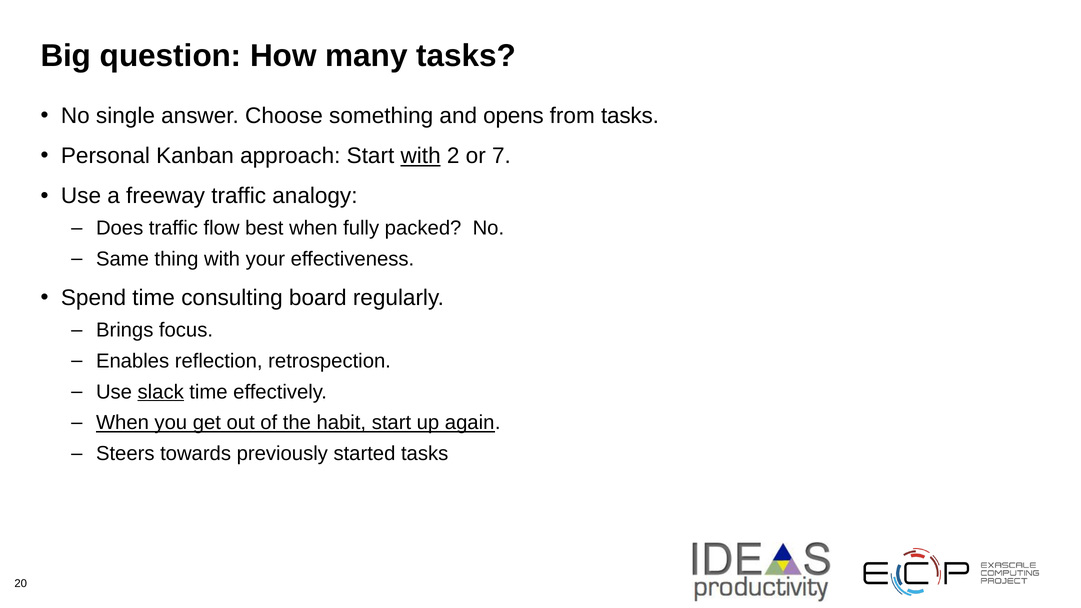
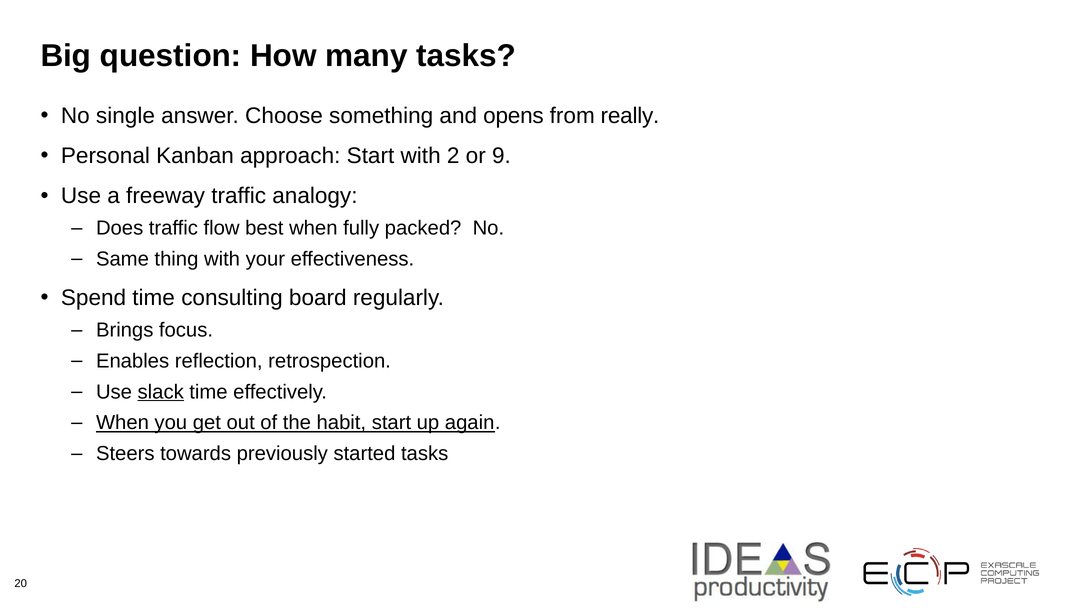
from tasks: tasks -> really (630, 116)
with underline: present -> none (421, 156)
7: 7 -> 9 (501, 156)
